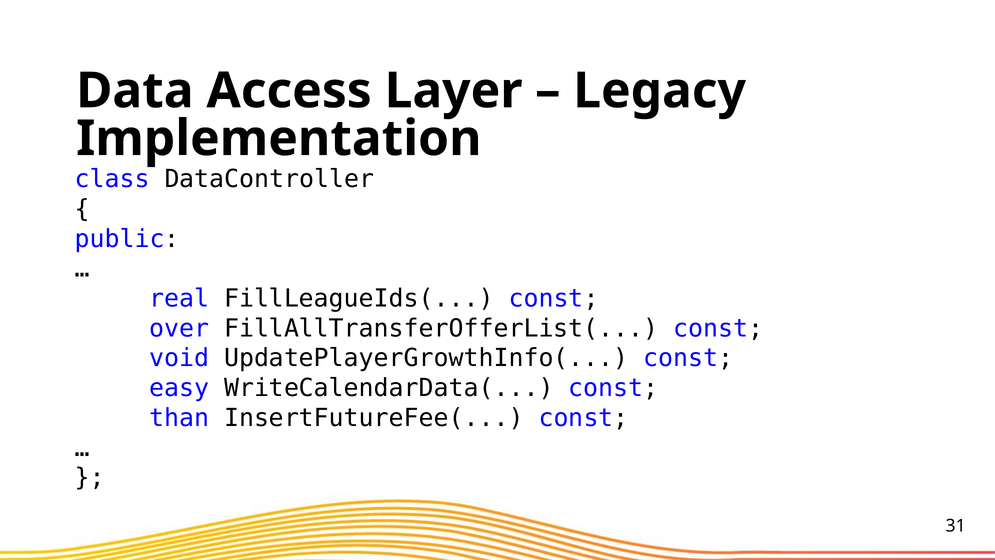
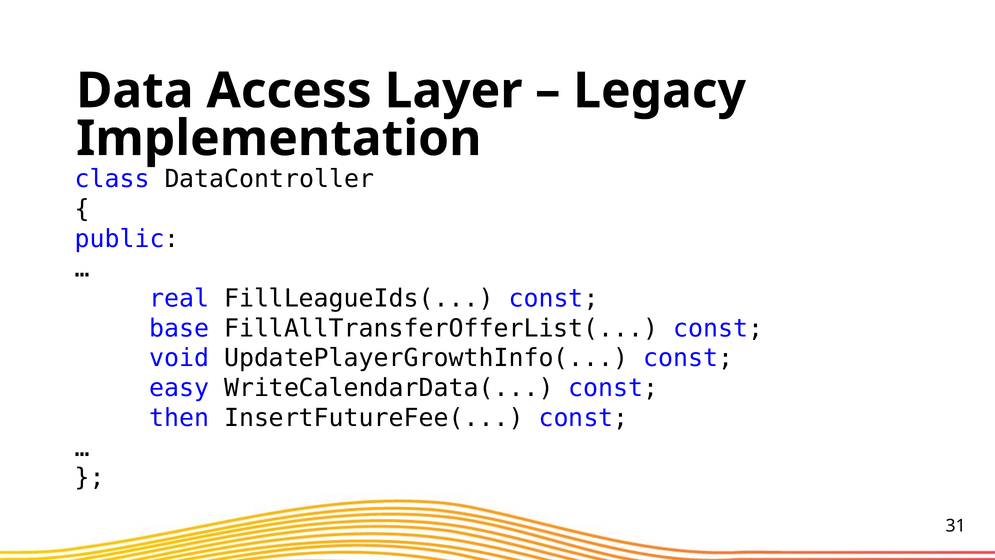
over: over -> base (179, 328)
than: than -> then (179, 418)
